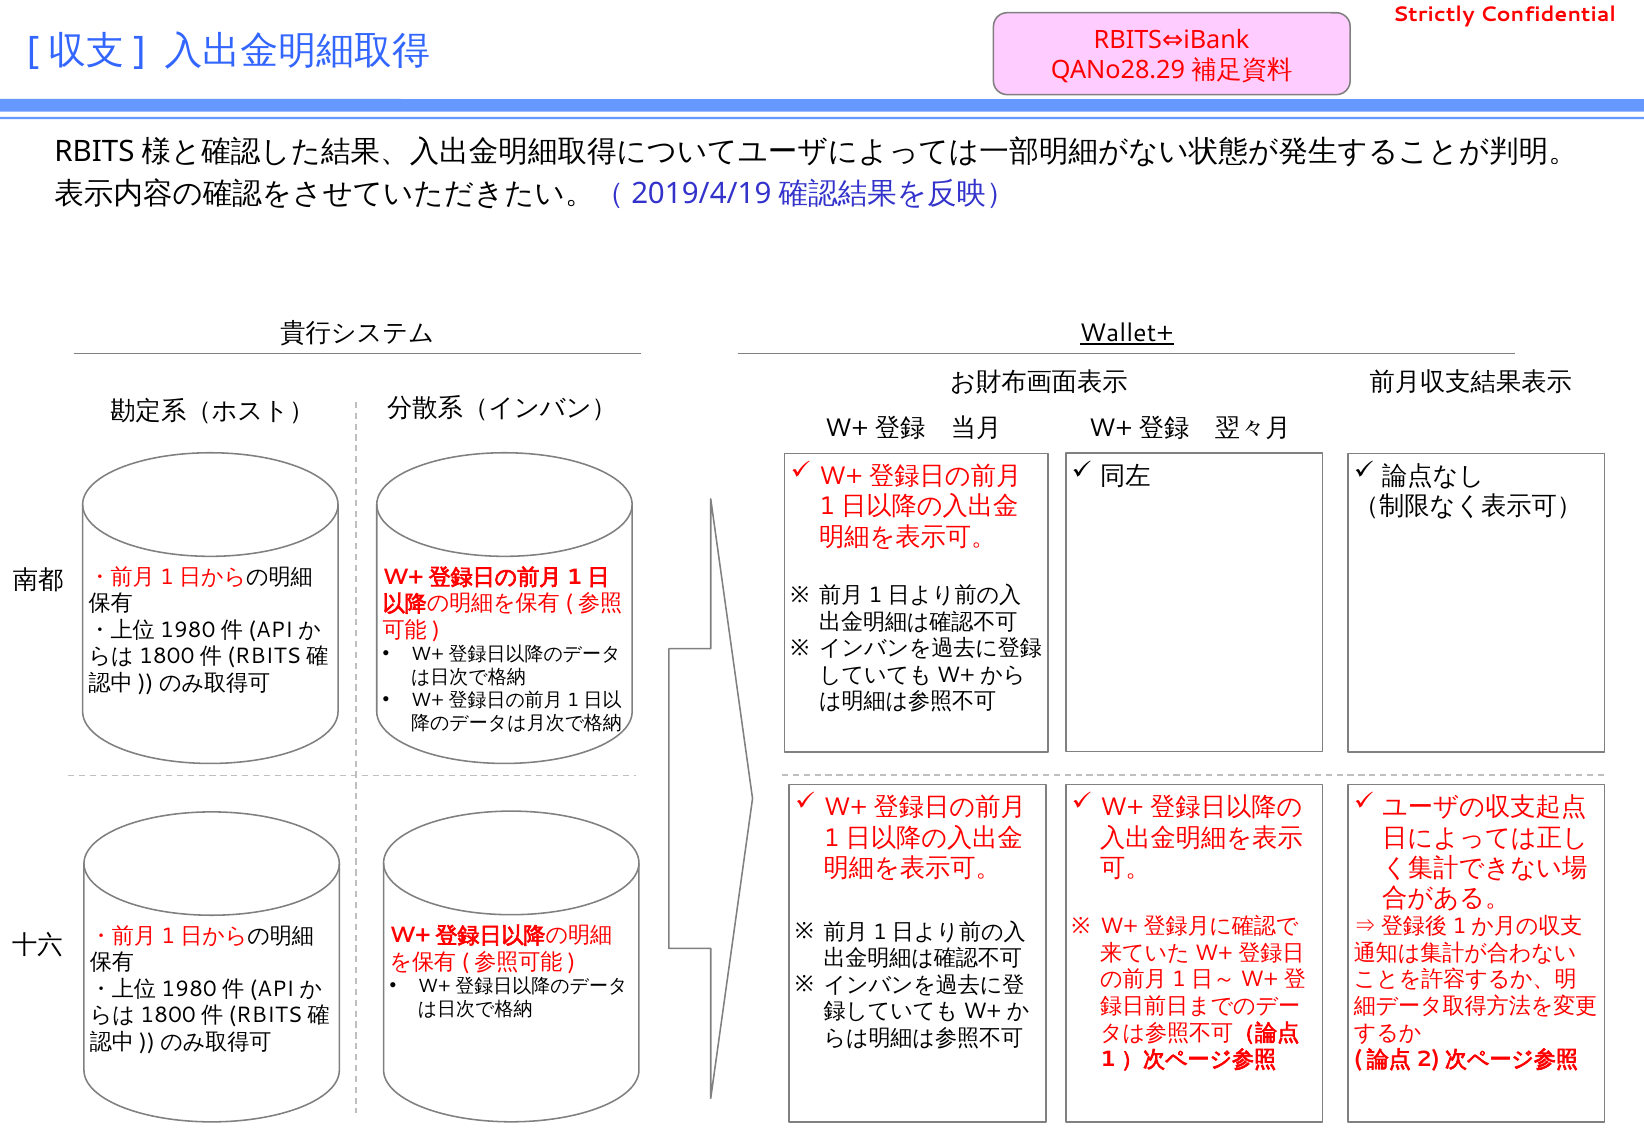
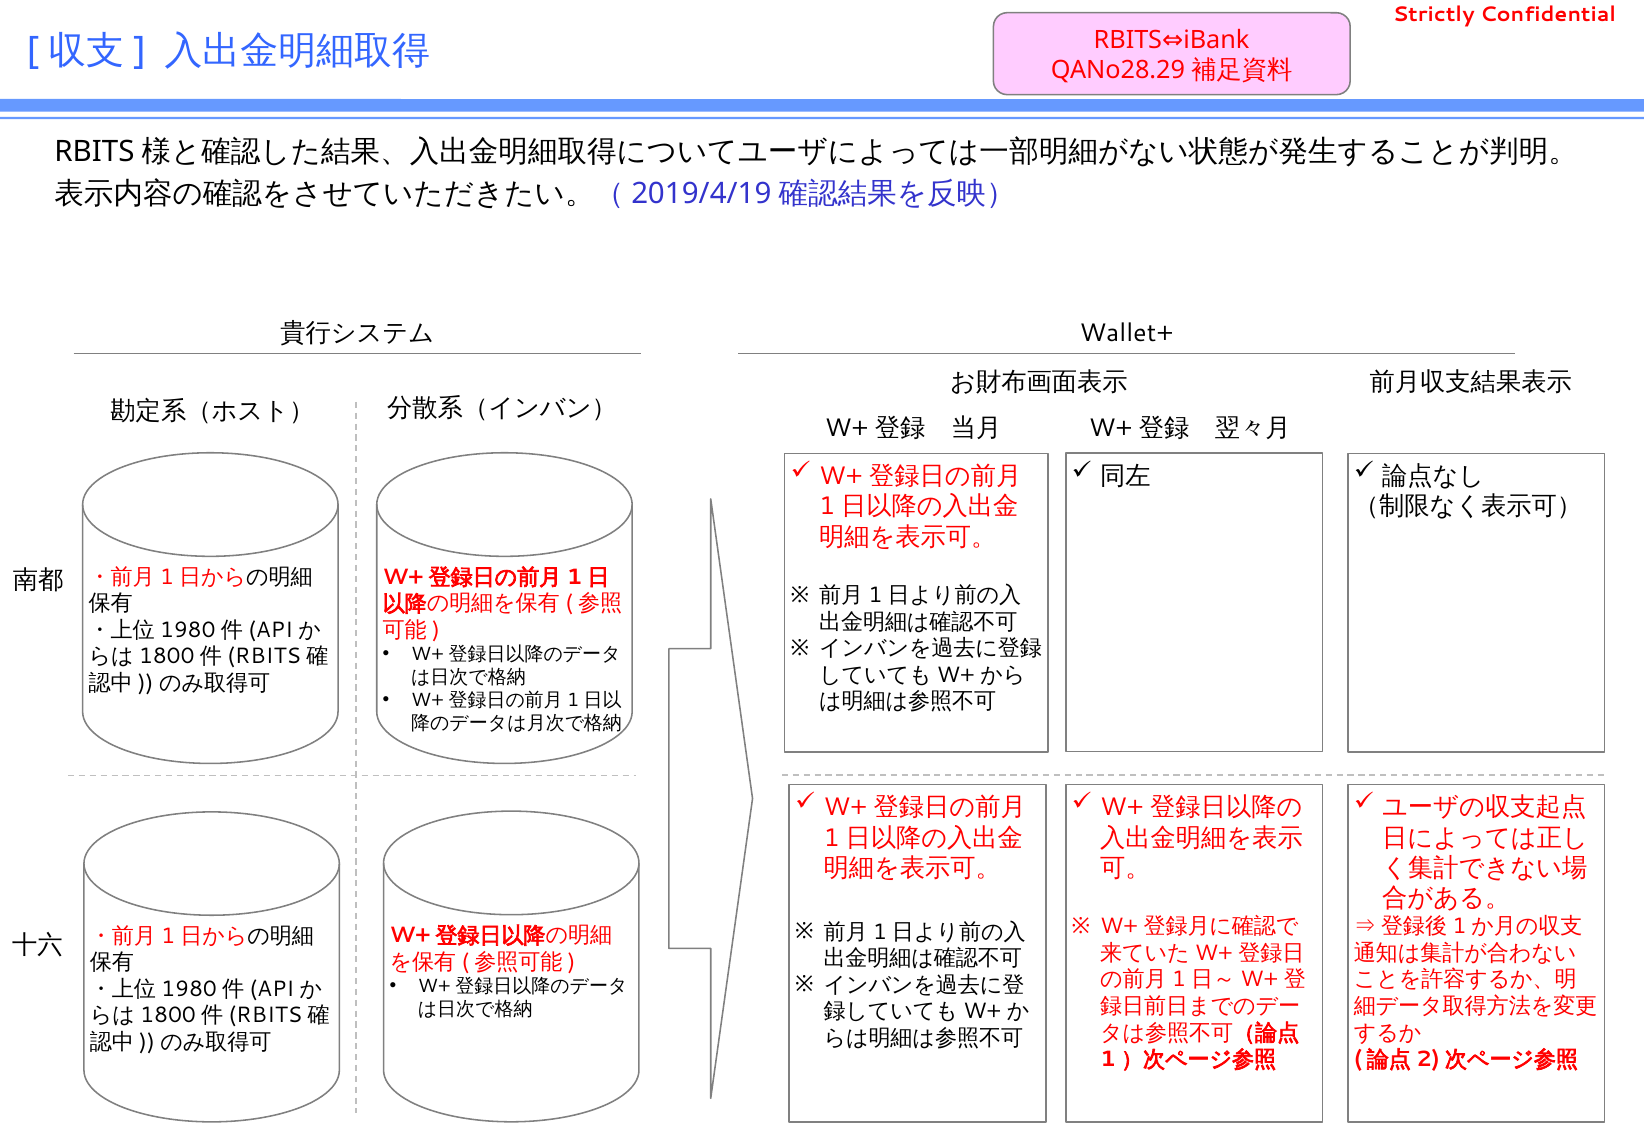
Wallet+ underline: present -> none (1127, 333)
